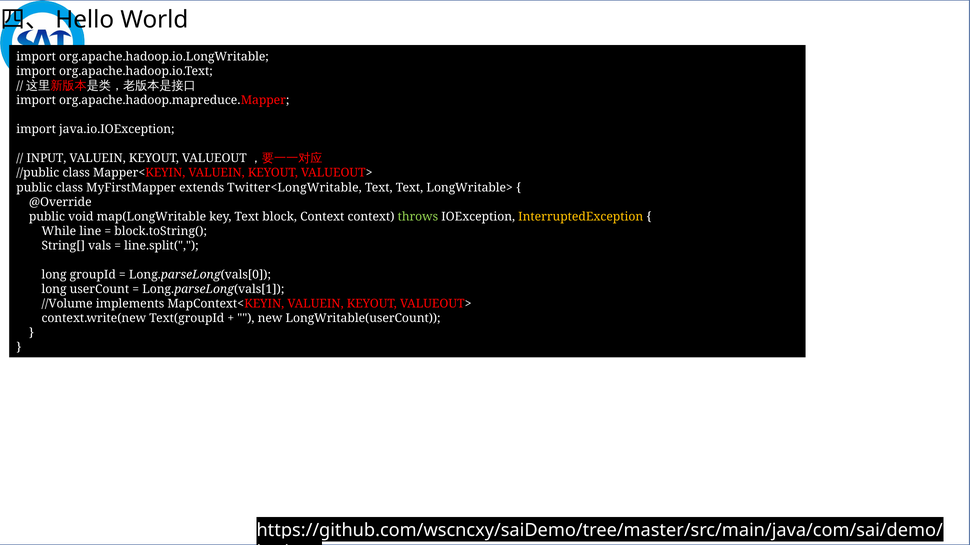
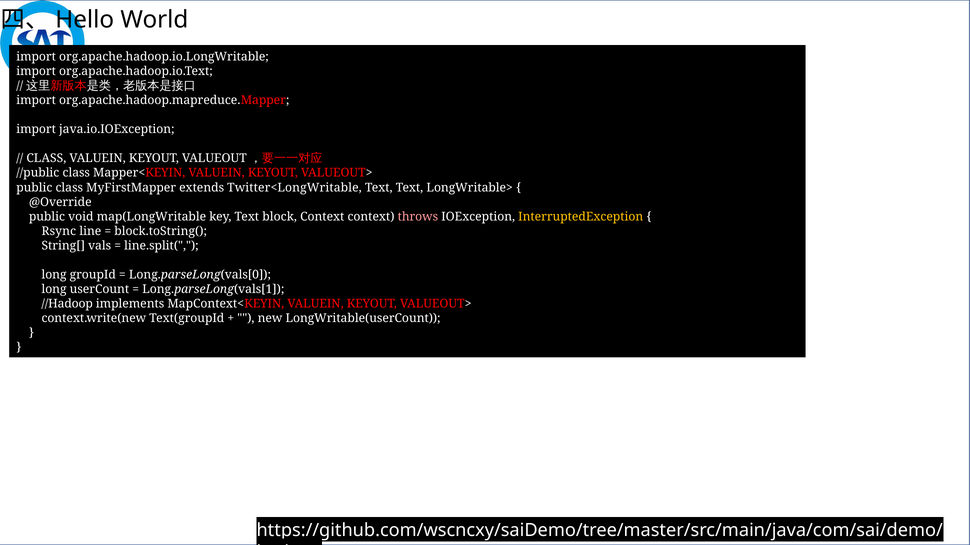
INPUT: INPUT -> CLASS (46, 159)
throws colour: light green -> pink (418, 217)
While: While -> Rsync (59, 231)
//Volume: //Volume -> //Hadoop (67, 304)
